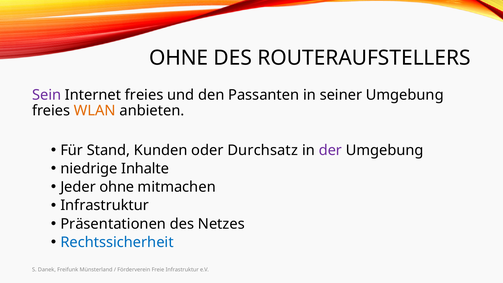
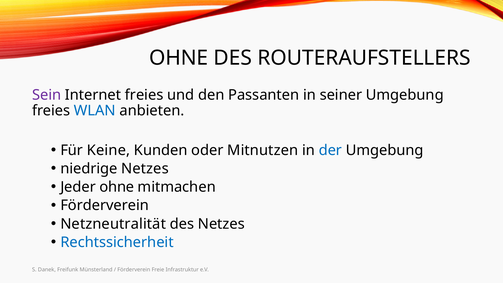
WLAN colour: orange -> blue (95, 111)
Stand: Stand -> Keine (108, 150)
Durchsatz: Durchsatz -> Mitnutzen (263, 150)
der colour: purple -> blue (330, 150)
niedrige Inhalte: Inhalte -> Netzes (145, 169)
Infrastruktur: Infrastruktur -> Förderverein (105, 205)
Präsentationen: Präsentationen -> Netzneutralität (113, 224)
